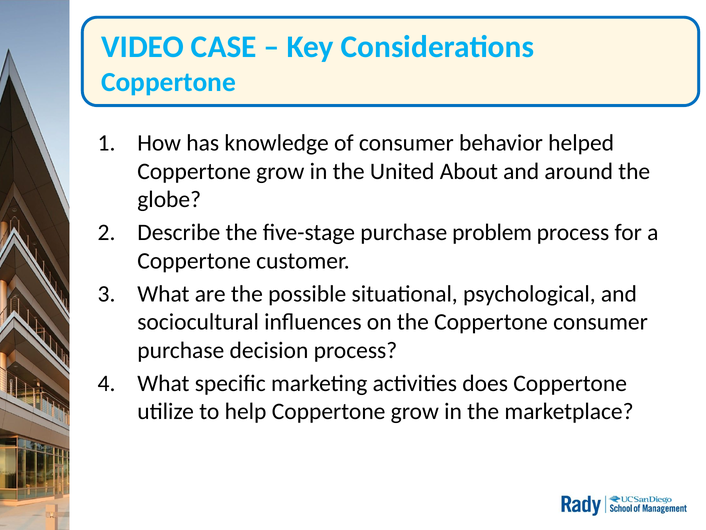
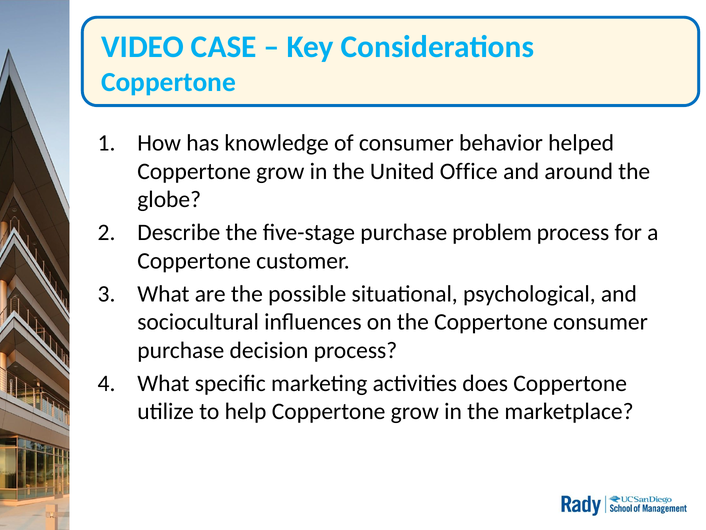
About: About -> Office (469, 171)
